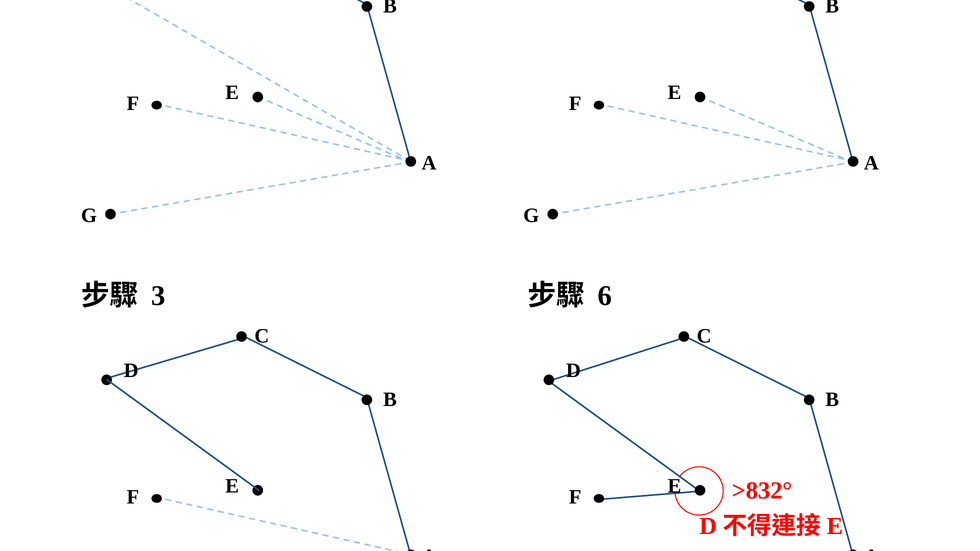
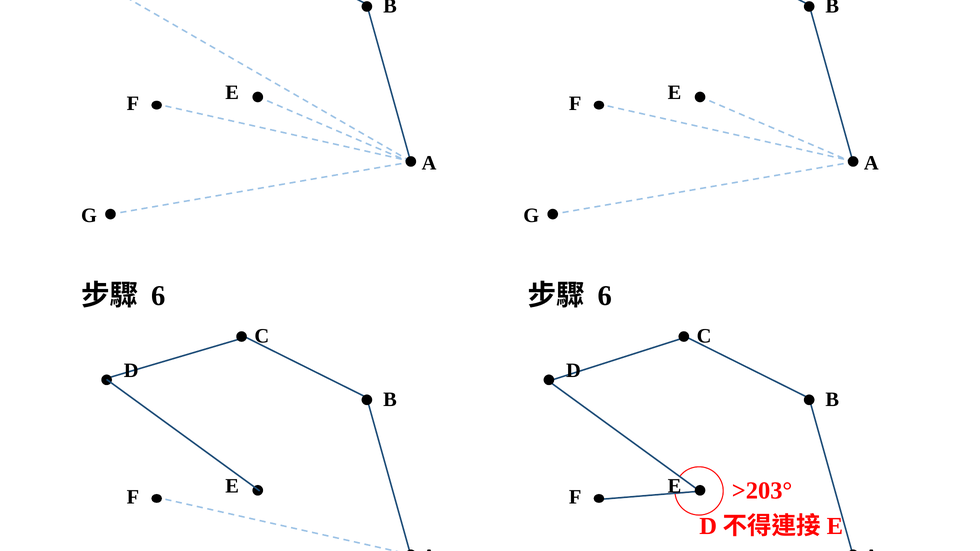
3: 3 -> 6 (159, 296)
>832°: >832° -> >203° (762, 491)
